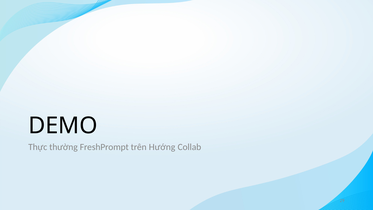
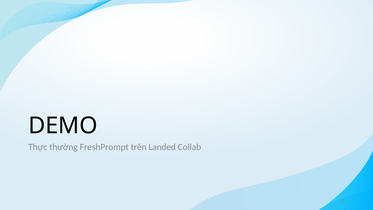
Hướng: Hướng -> Landed (162, 147)
